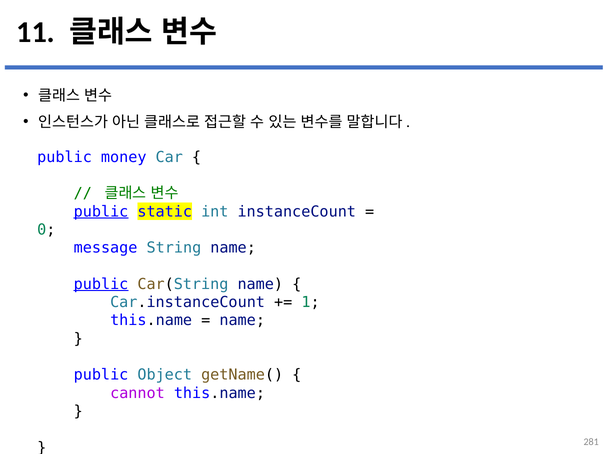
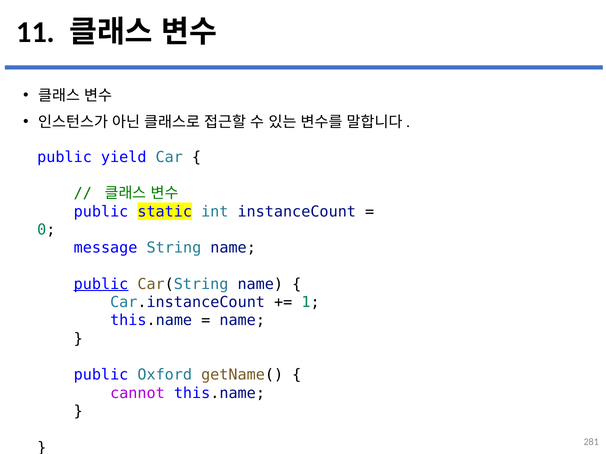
money: money -> yield (124, 157)
public underline: present -> none (101, 212)
Object: Object -> Oxford (165, 375)
